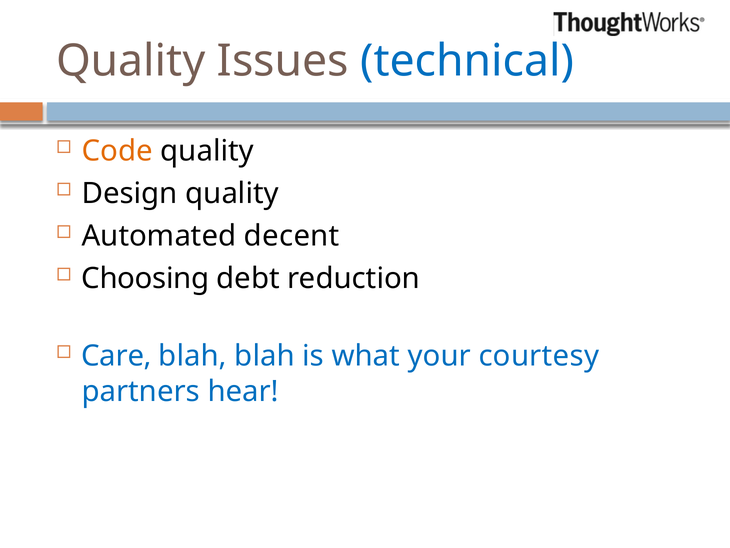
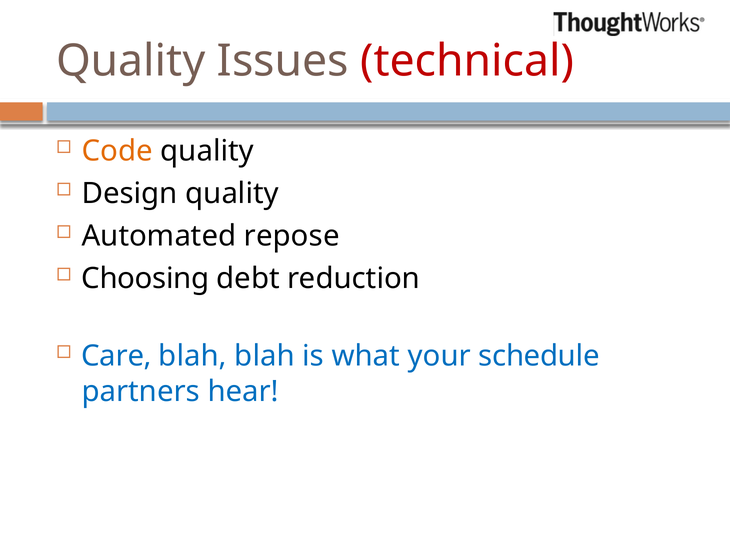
technical colour: blue -> red (467, 61)
decent: decent -> repose (292, 236)
courtesy: courtesy -> schedule (539, 356)
